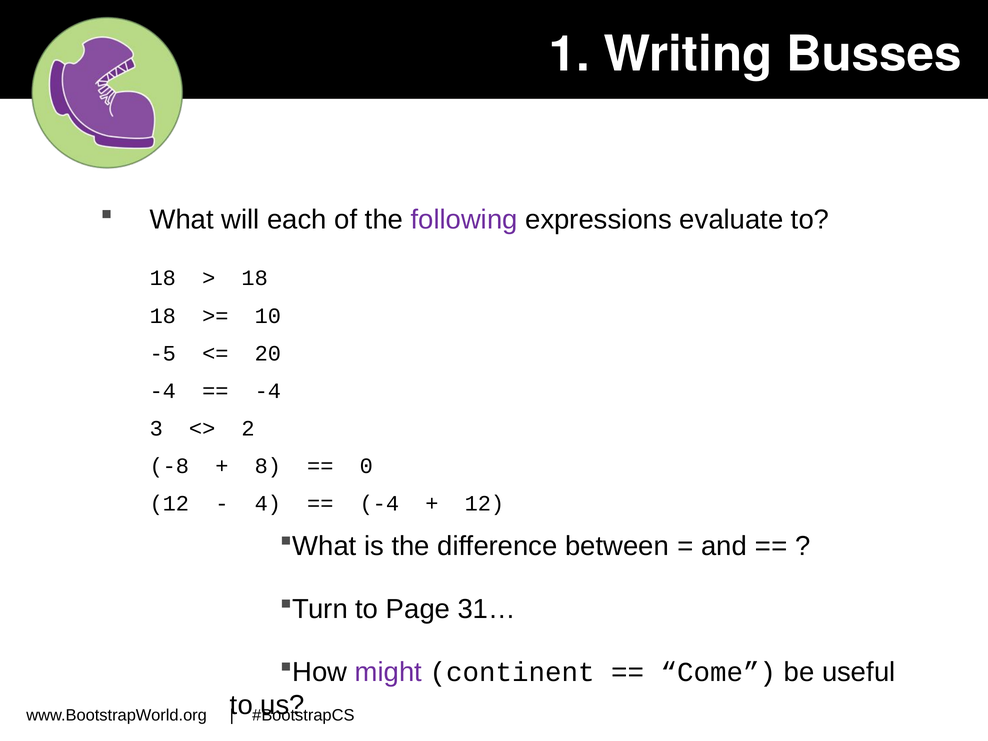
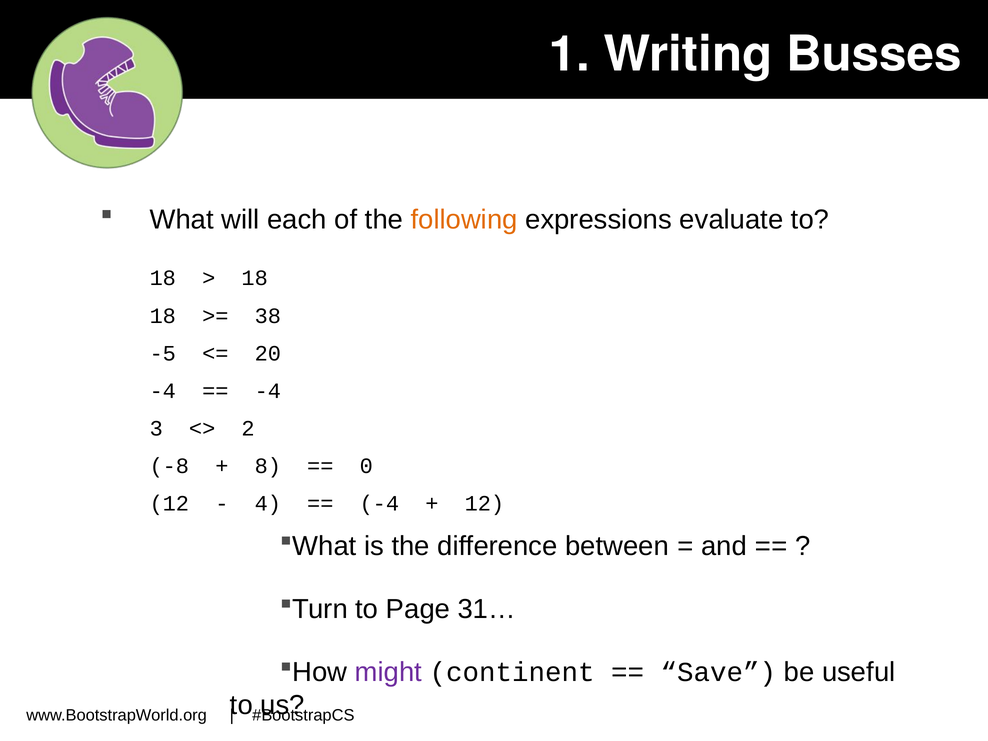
following colour: purple -> orange (464, 220)
10: 10 -> 38 (268, 316)
Come: Come -> Save (719, 672)
